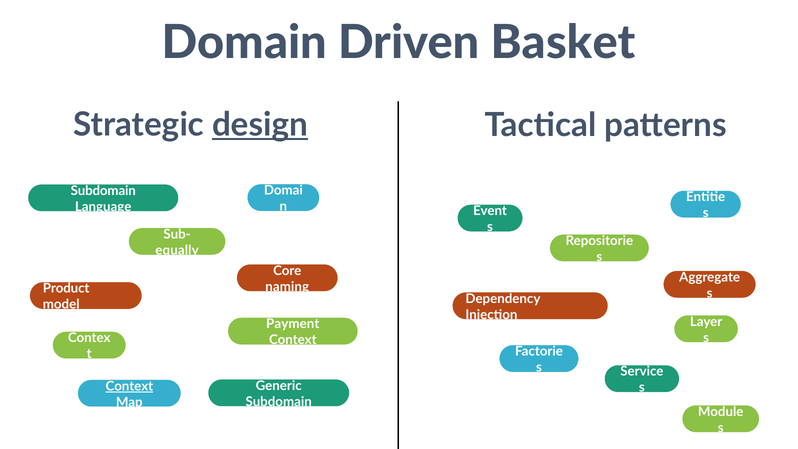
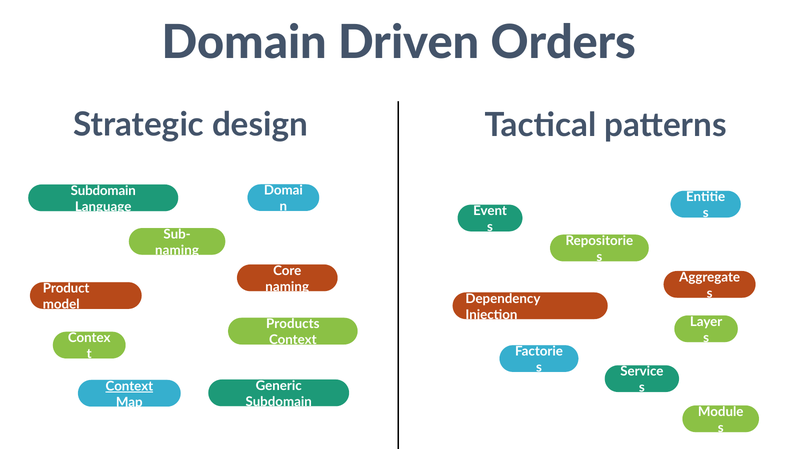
Basket: Basket -> Orders (563, 43)
design underline: present -> none (260, 125)
equally: equally -> naming (177, 250)
Payment: Payment -> Products (293, 324)
